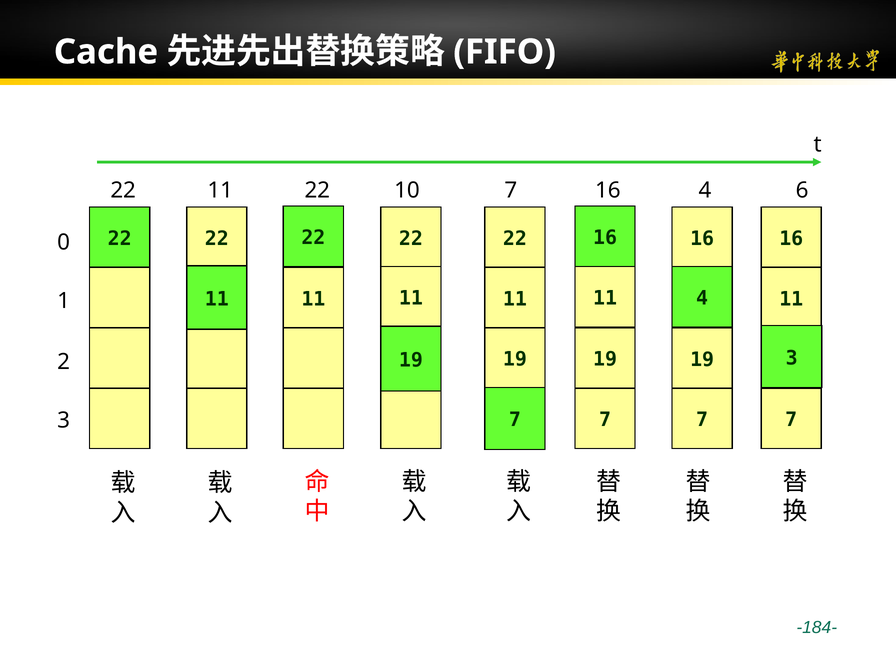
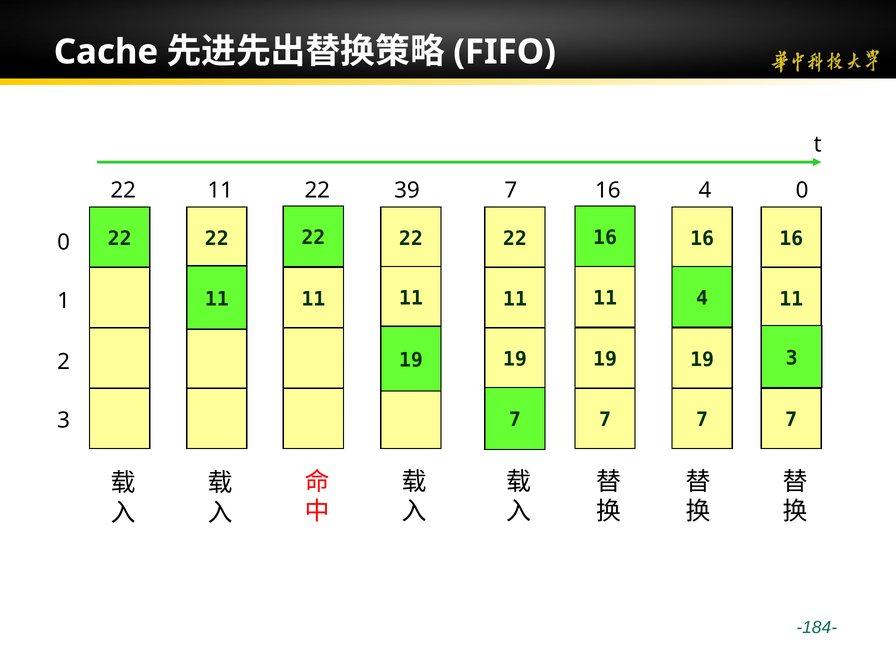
10: 10 -> 39 (407, 190)
4 6: 6 -> 0 (802, 190)
